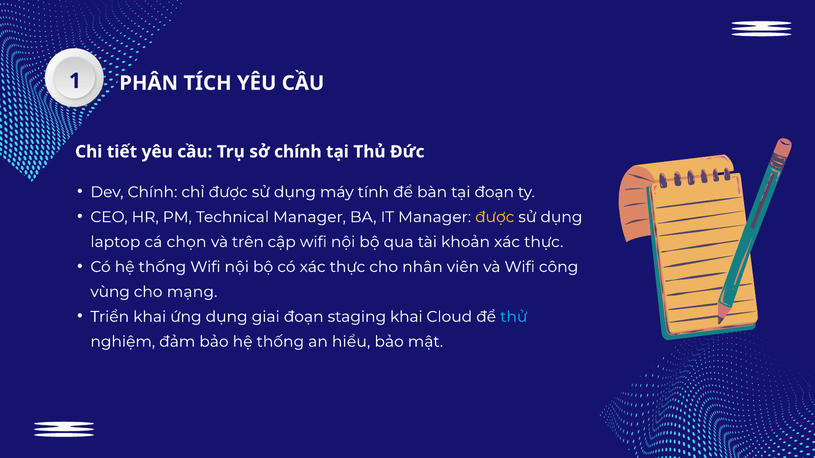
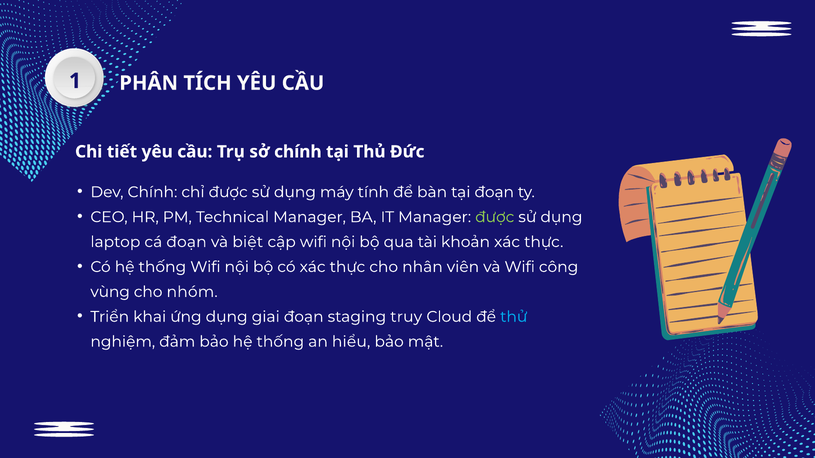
được colour: yellow -> light green (495, 217)
cá chọn: chọn -> đoạn (187, 242)
trên: trên -> biệt (248, 242)
mạng: mạng -> nhóm (192, 292)
staging khai: khai -> truy (406, 317)
